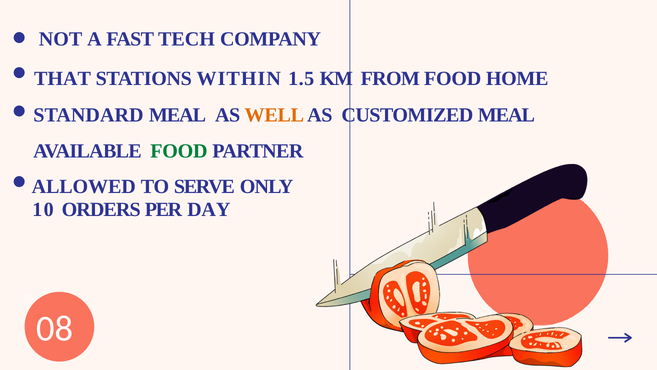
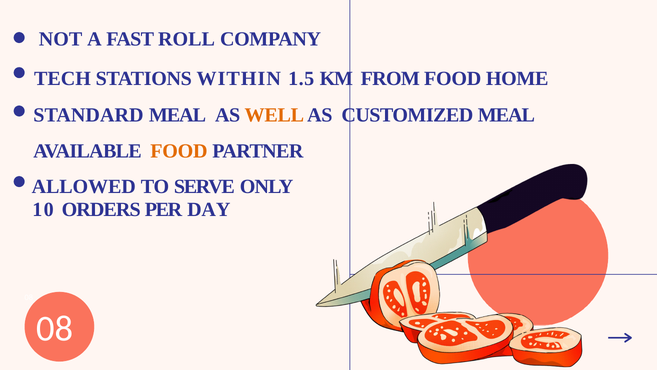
TECH: TECH -> ROLL (186, 39)
THAT: THAT -> TECH (63, 78)
FOOD colour: green -> orange (179, 151)
